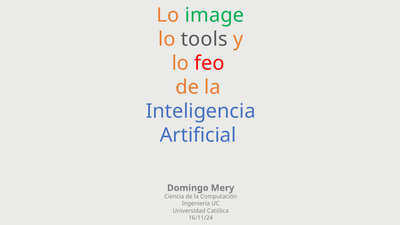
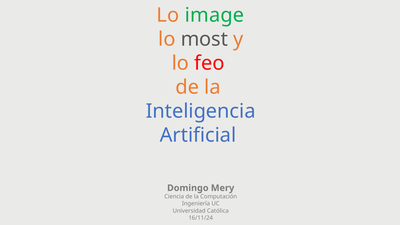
tools: tools -> most (204, 39)
